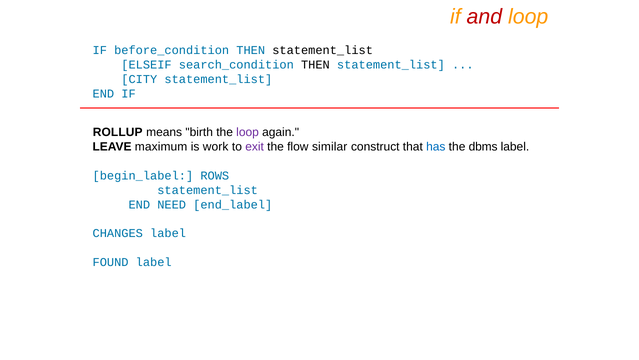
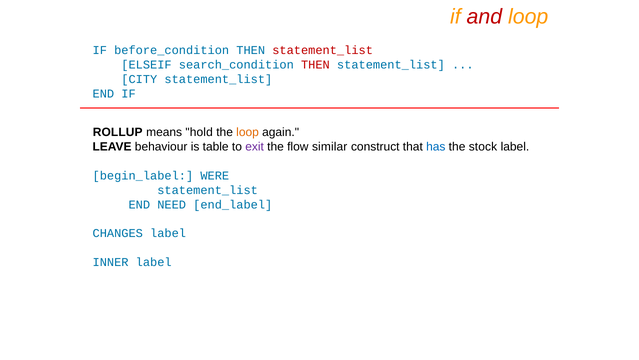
statement_list colour: black -> red (323, 50)
THEN colour: black -> red (315, 65)
birth: birth -> hold (199, 132)
loop colour: purple -> orange (248, 132)
maximum: maximum -> behaviour (161, 147)
work: work -> table (216, 147)
dbms: dbms -> stock (483, 147)
ROWS: ROWS -> WERE (215, 175)
FOUND: FOUND -> INNER (111, 262)
